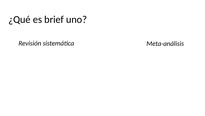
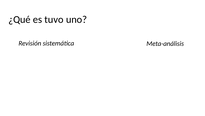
brief: brief -> tuvo (54, 19)
